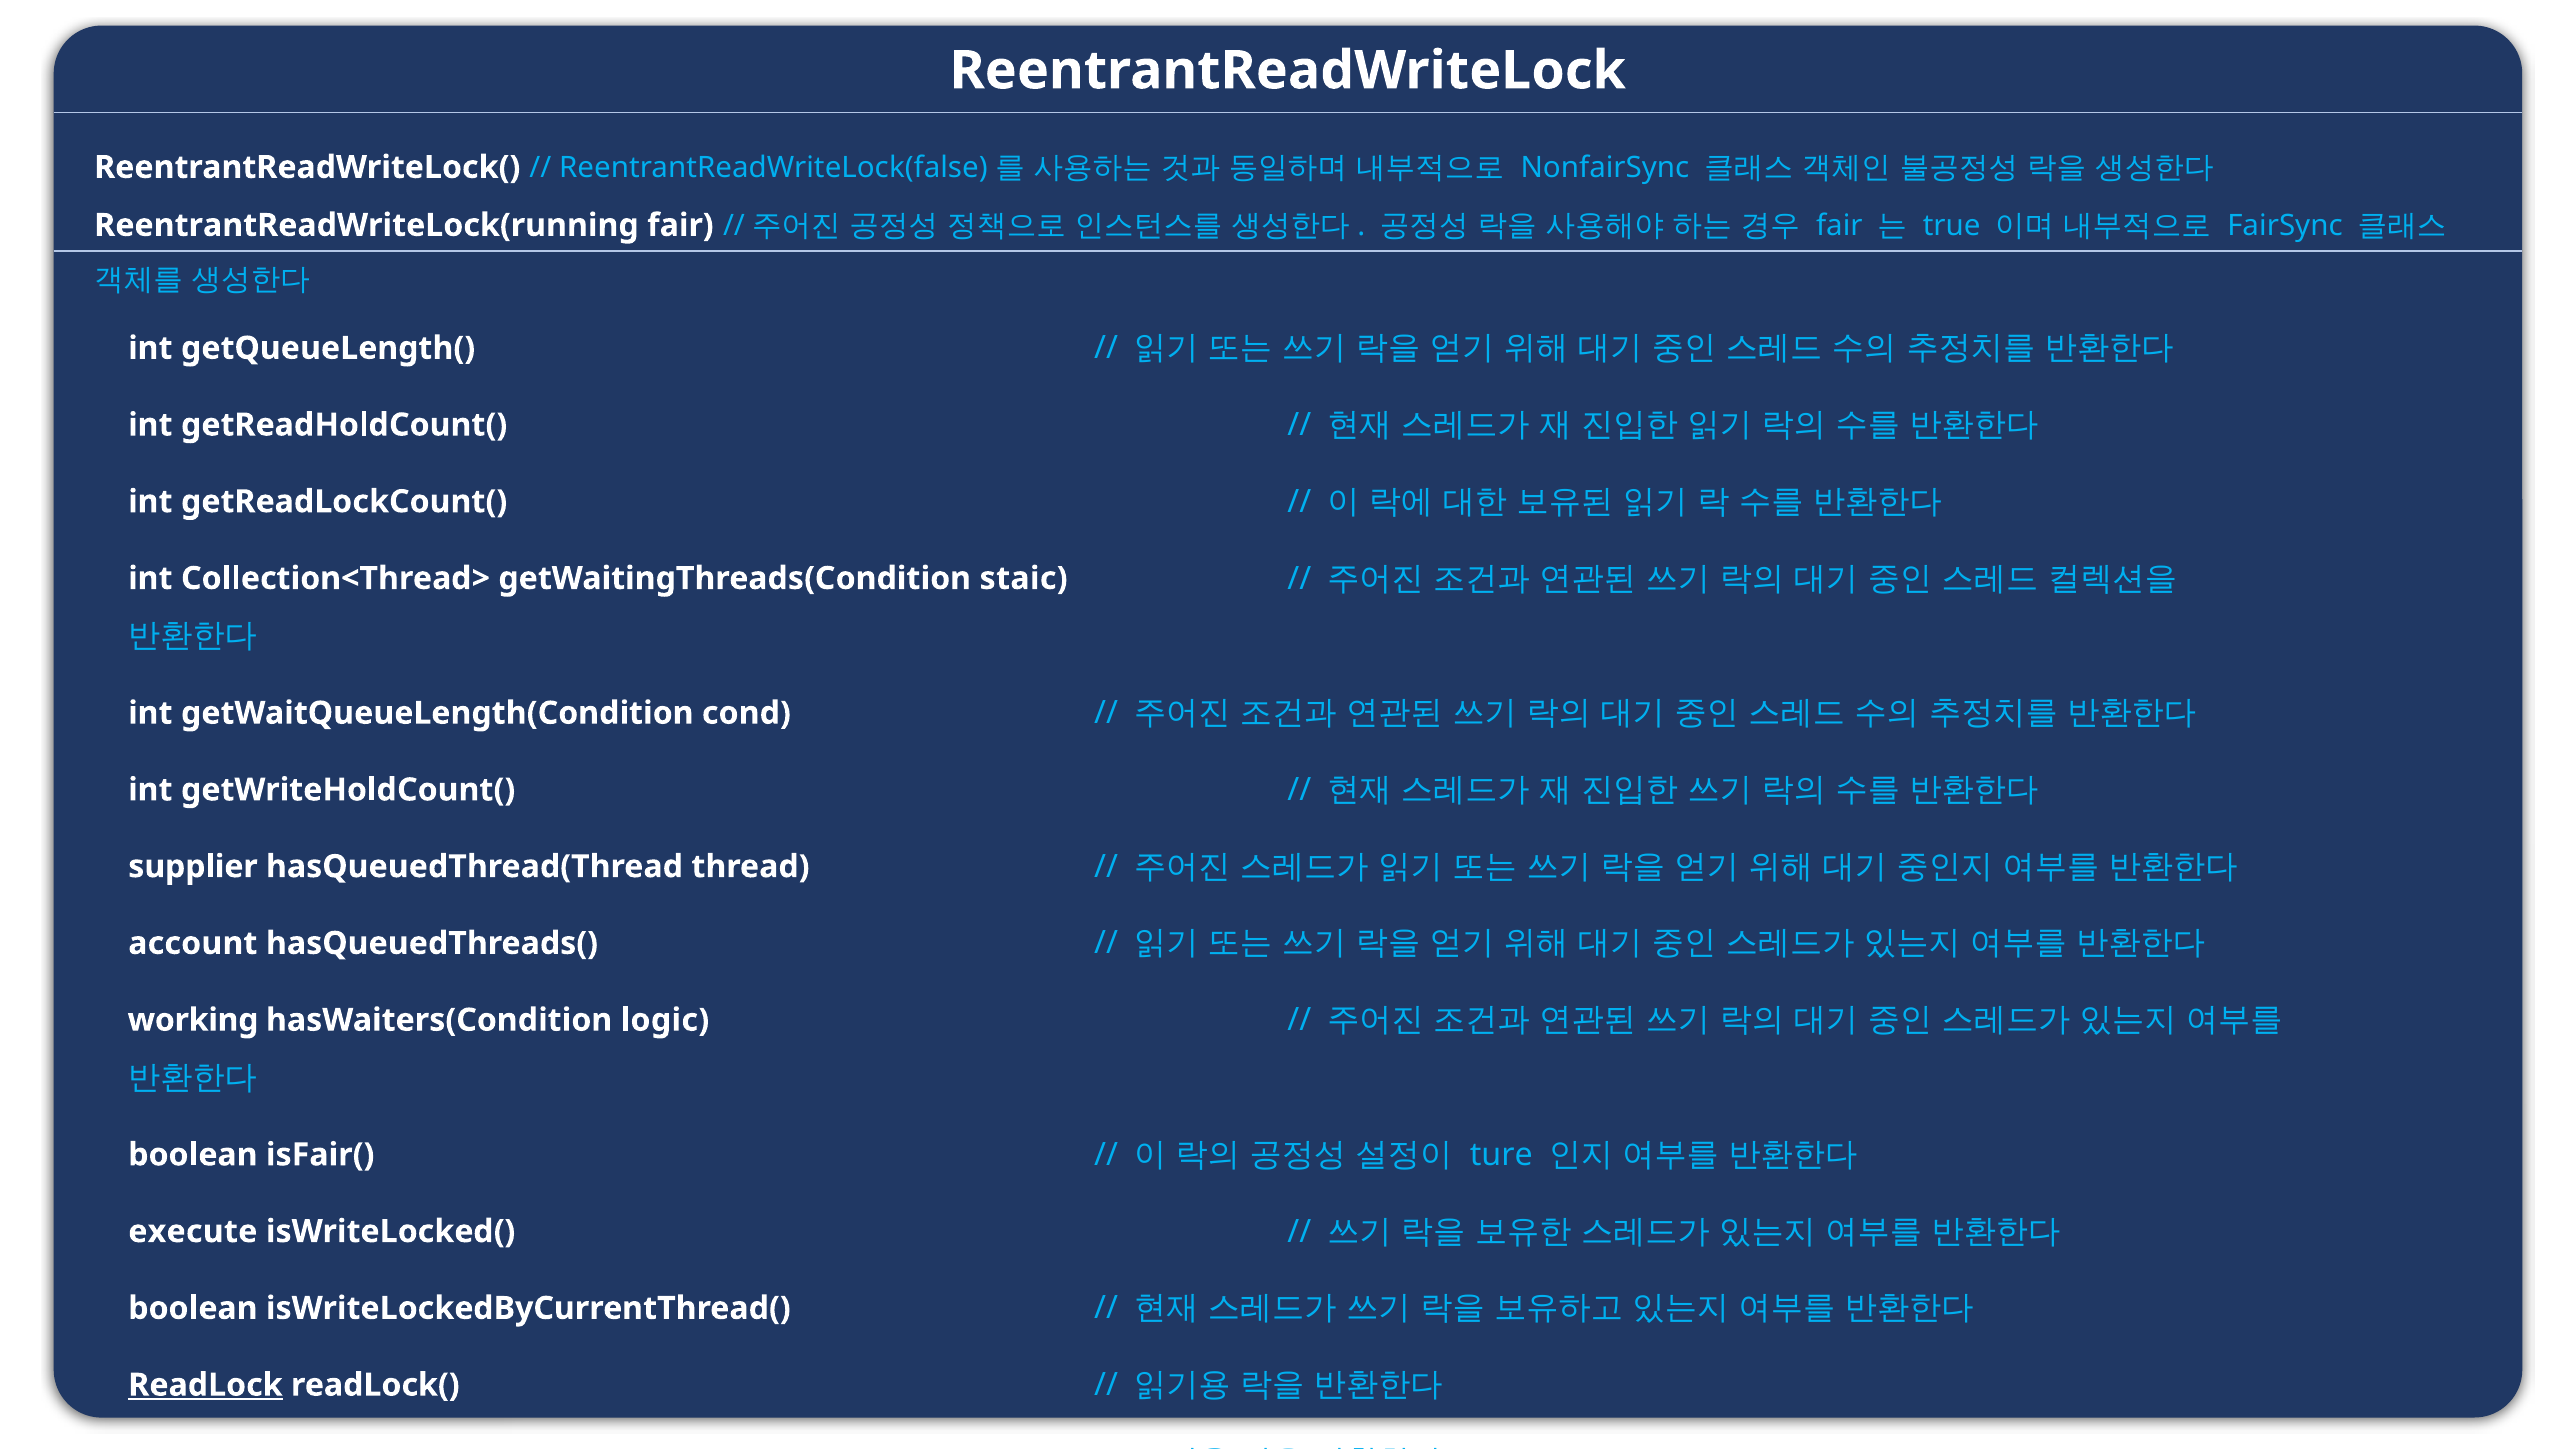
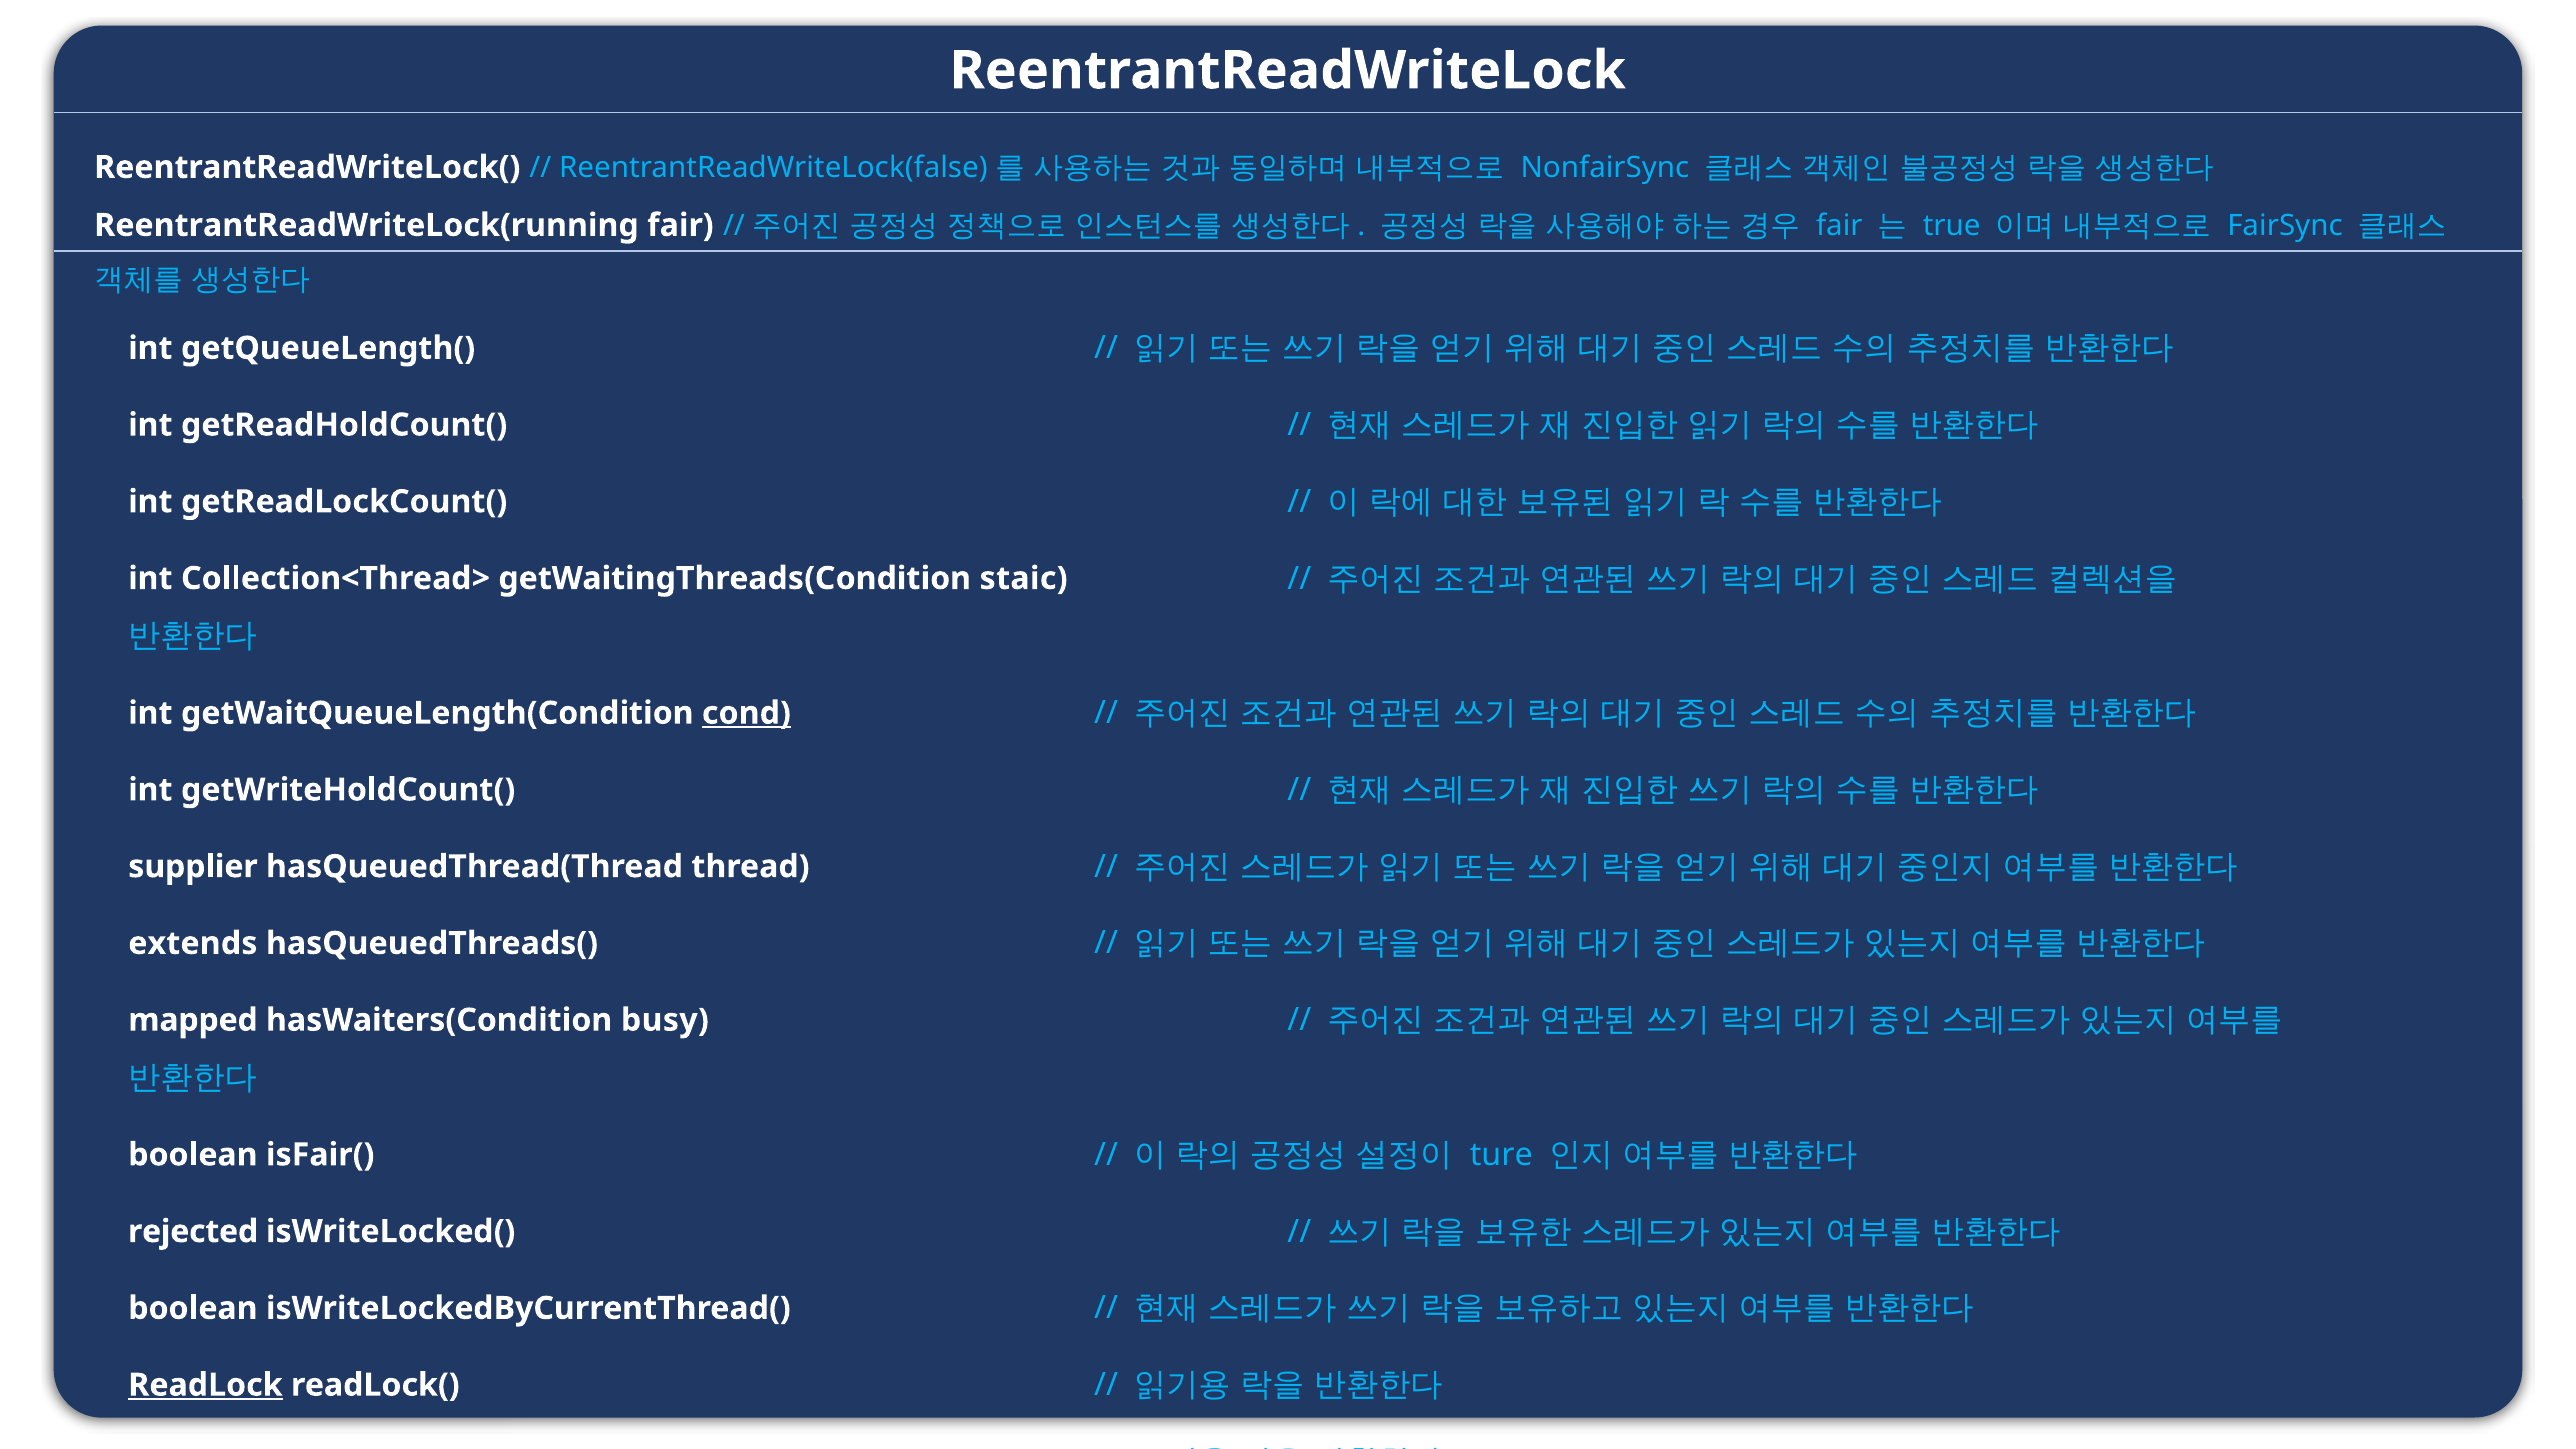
cond underline: none -> present (746, 713)
account: account -> extends (193, 943)
working: working -> mapped (193, 1020)
logic: logic -> busy (665, 1020)
execute: execute -> rejected (193, 1232)
